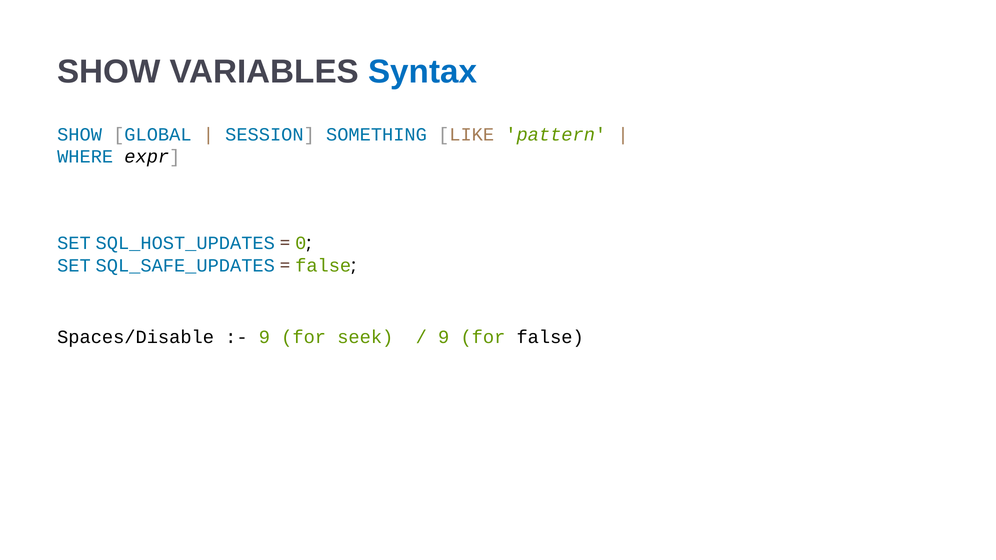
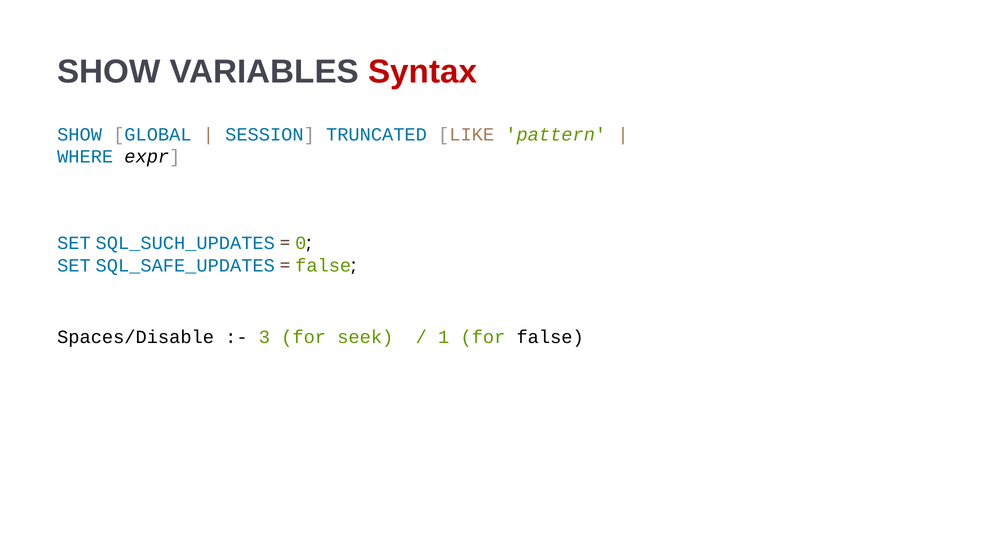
Syntax colour: blue -> red (423, 72)
SOMETHING: SOMETHING -> TRUNCATED (376, 134)
SQL_HOST_UPDATES: SQL_HOST_UPDATES -> SQL_SUCH_UPDATES (185, 243)
9: 9 -> 3 (264, 337)
9: 9 -> 1 (444, 337)
